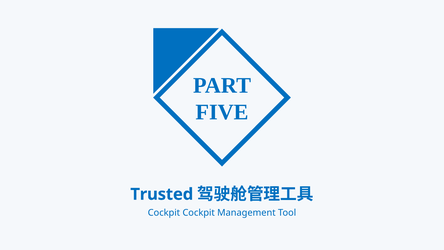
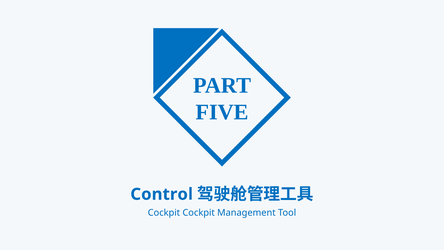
Trusted: Trusted -> Control (162, 194)
